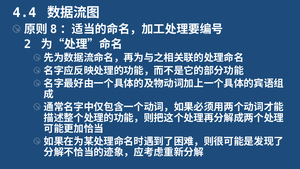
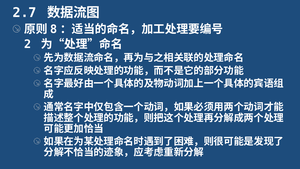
4.4: 4.4 -> 2.7 (25, 13)
